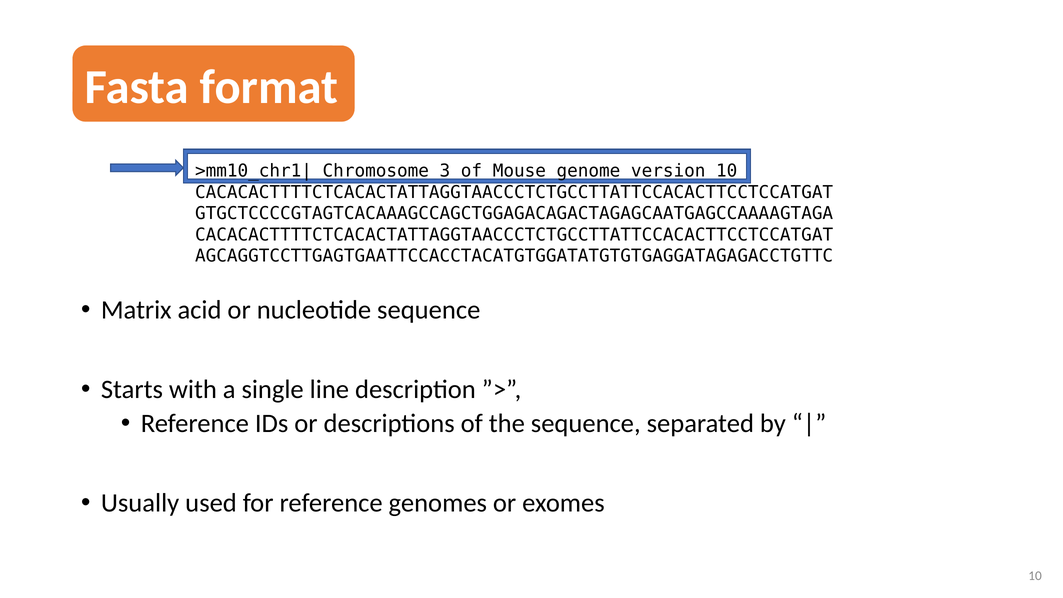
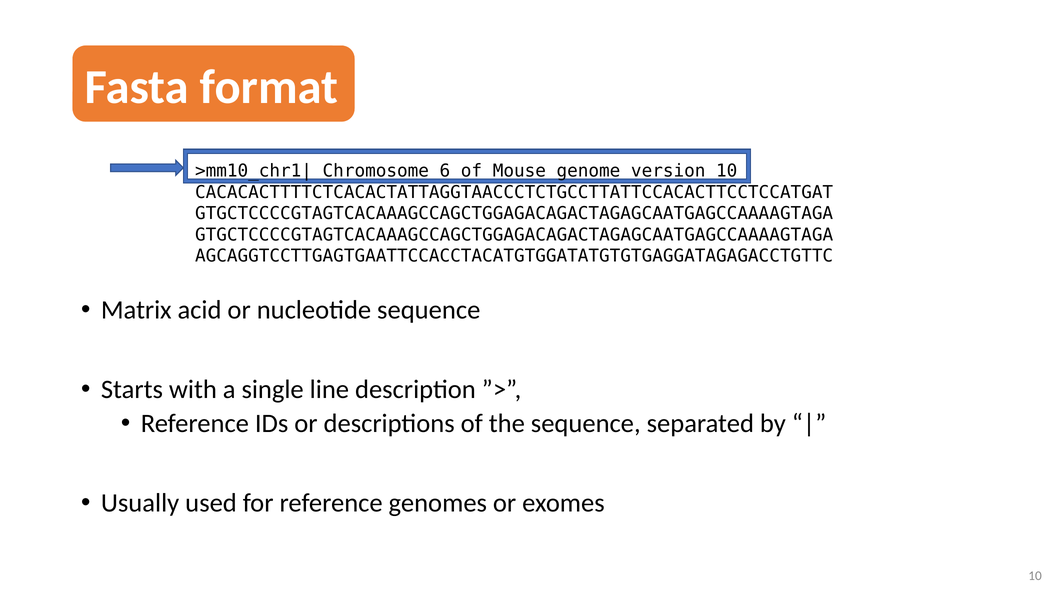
3: 3 -> 6 (445, 171)
CACACACTTTTCTCACACTATTAGGTAACCCTCTGCCTTATTCCACACTTCCTCCATGAT: CACACACTTTTCTCACACTATTAGGTAACCCTCTGCCTTATTCCACACTTCCTCCATGAT -> GTGCTCCCCGTAGTCACAAAGCCAGCTGGAGACAGACTAGAGCAATGAGCCAAAAGTAGA (514, 235)
